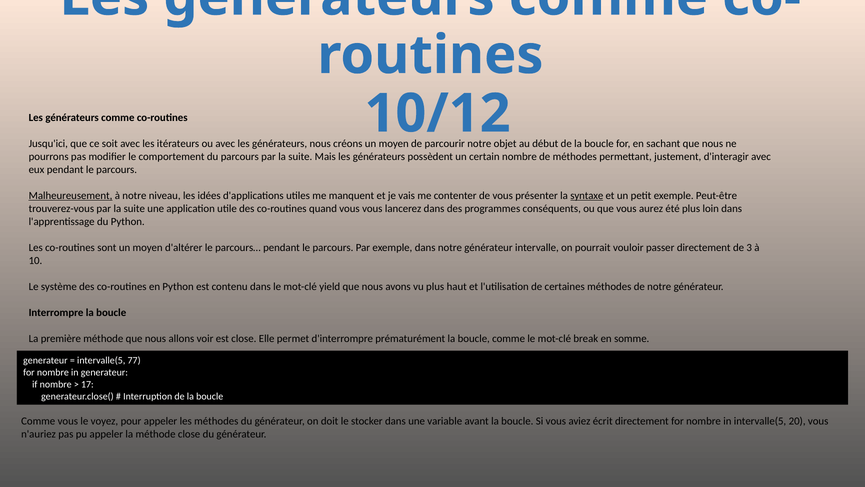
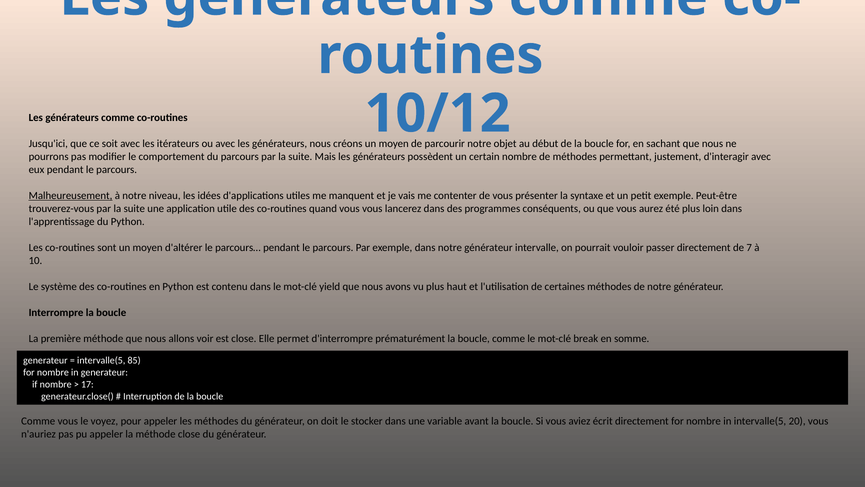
syntaxe underline: present -> none (587, 195)
3: 3 -> 7 (749, 247)
77: 77 -> 85 (134, 360)
